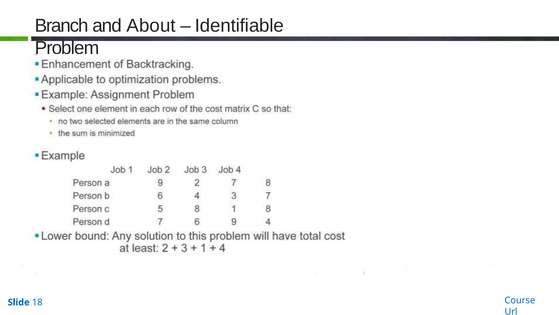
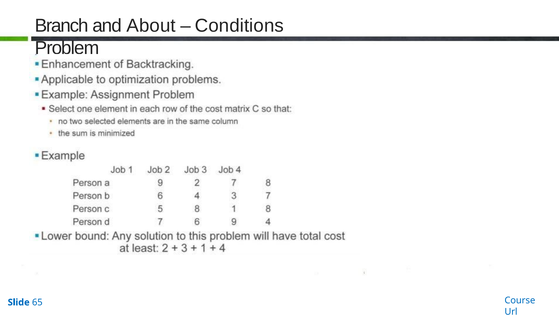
Identifiable: Identifiable -> Conditions (239, 26)
18: 18 -> 65 (37, 302)
